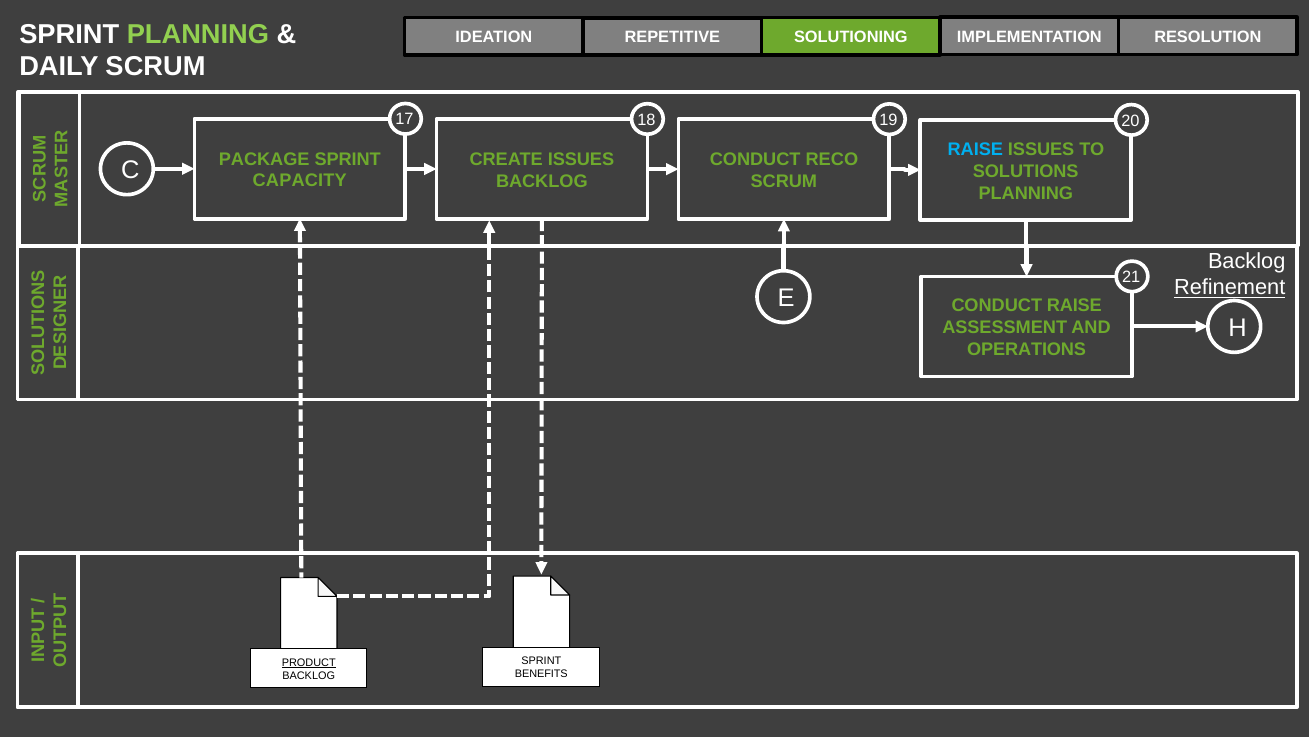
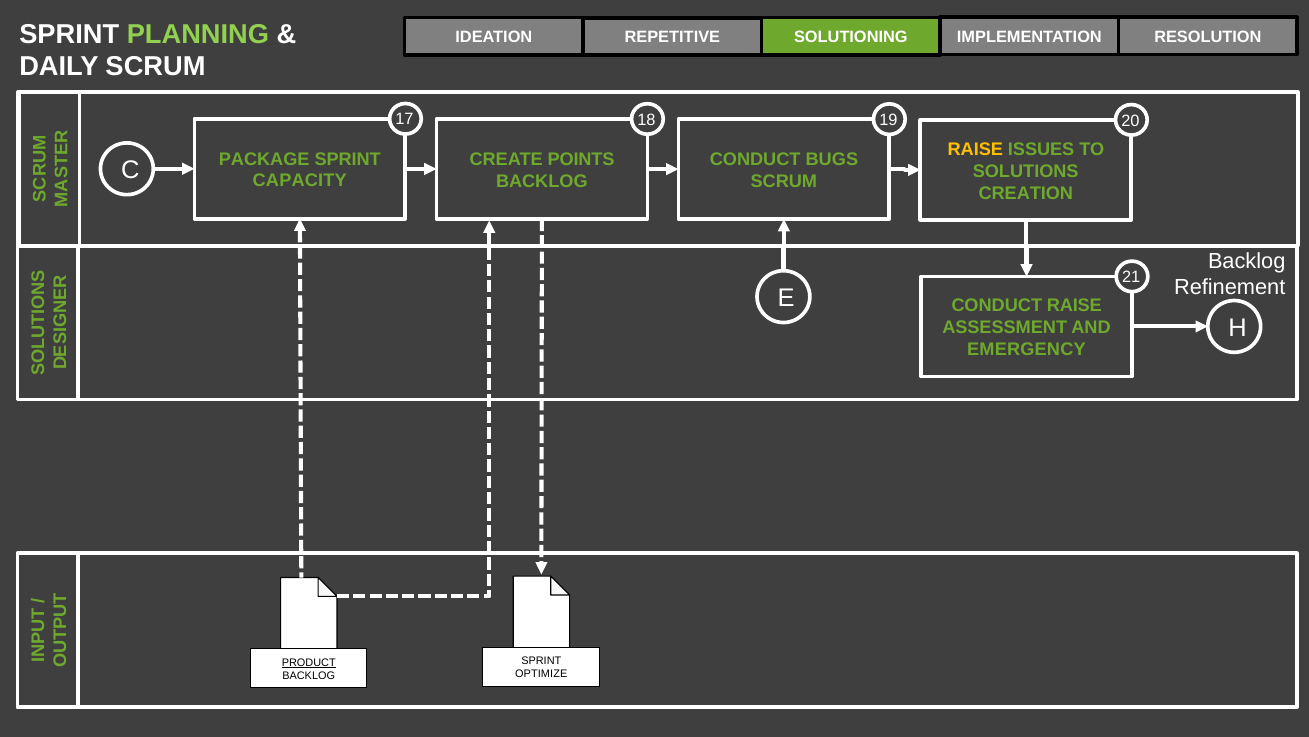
RAISE colour: light blue -> yellow (975, 149)
CREATE ISSUES: ISSUES -> POINTS (581, 159)
RECO: RECO -> BUGS (832, 159)
PLANNING: PLANNING -> CREATION (1026, 193)
Refinement underline: present -> none (1230, 288)
OPERATIONS: OPERATIONS -> EMERGENCY (1026, 349)
BENEFITS: BENEFITS -> OPTIMIZE (541, 674)
